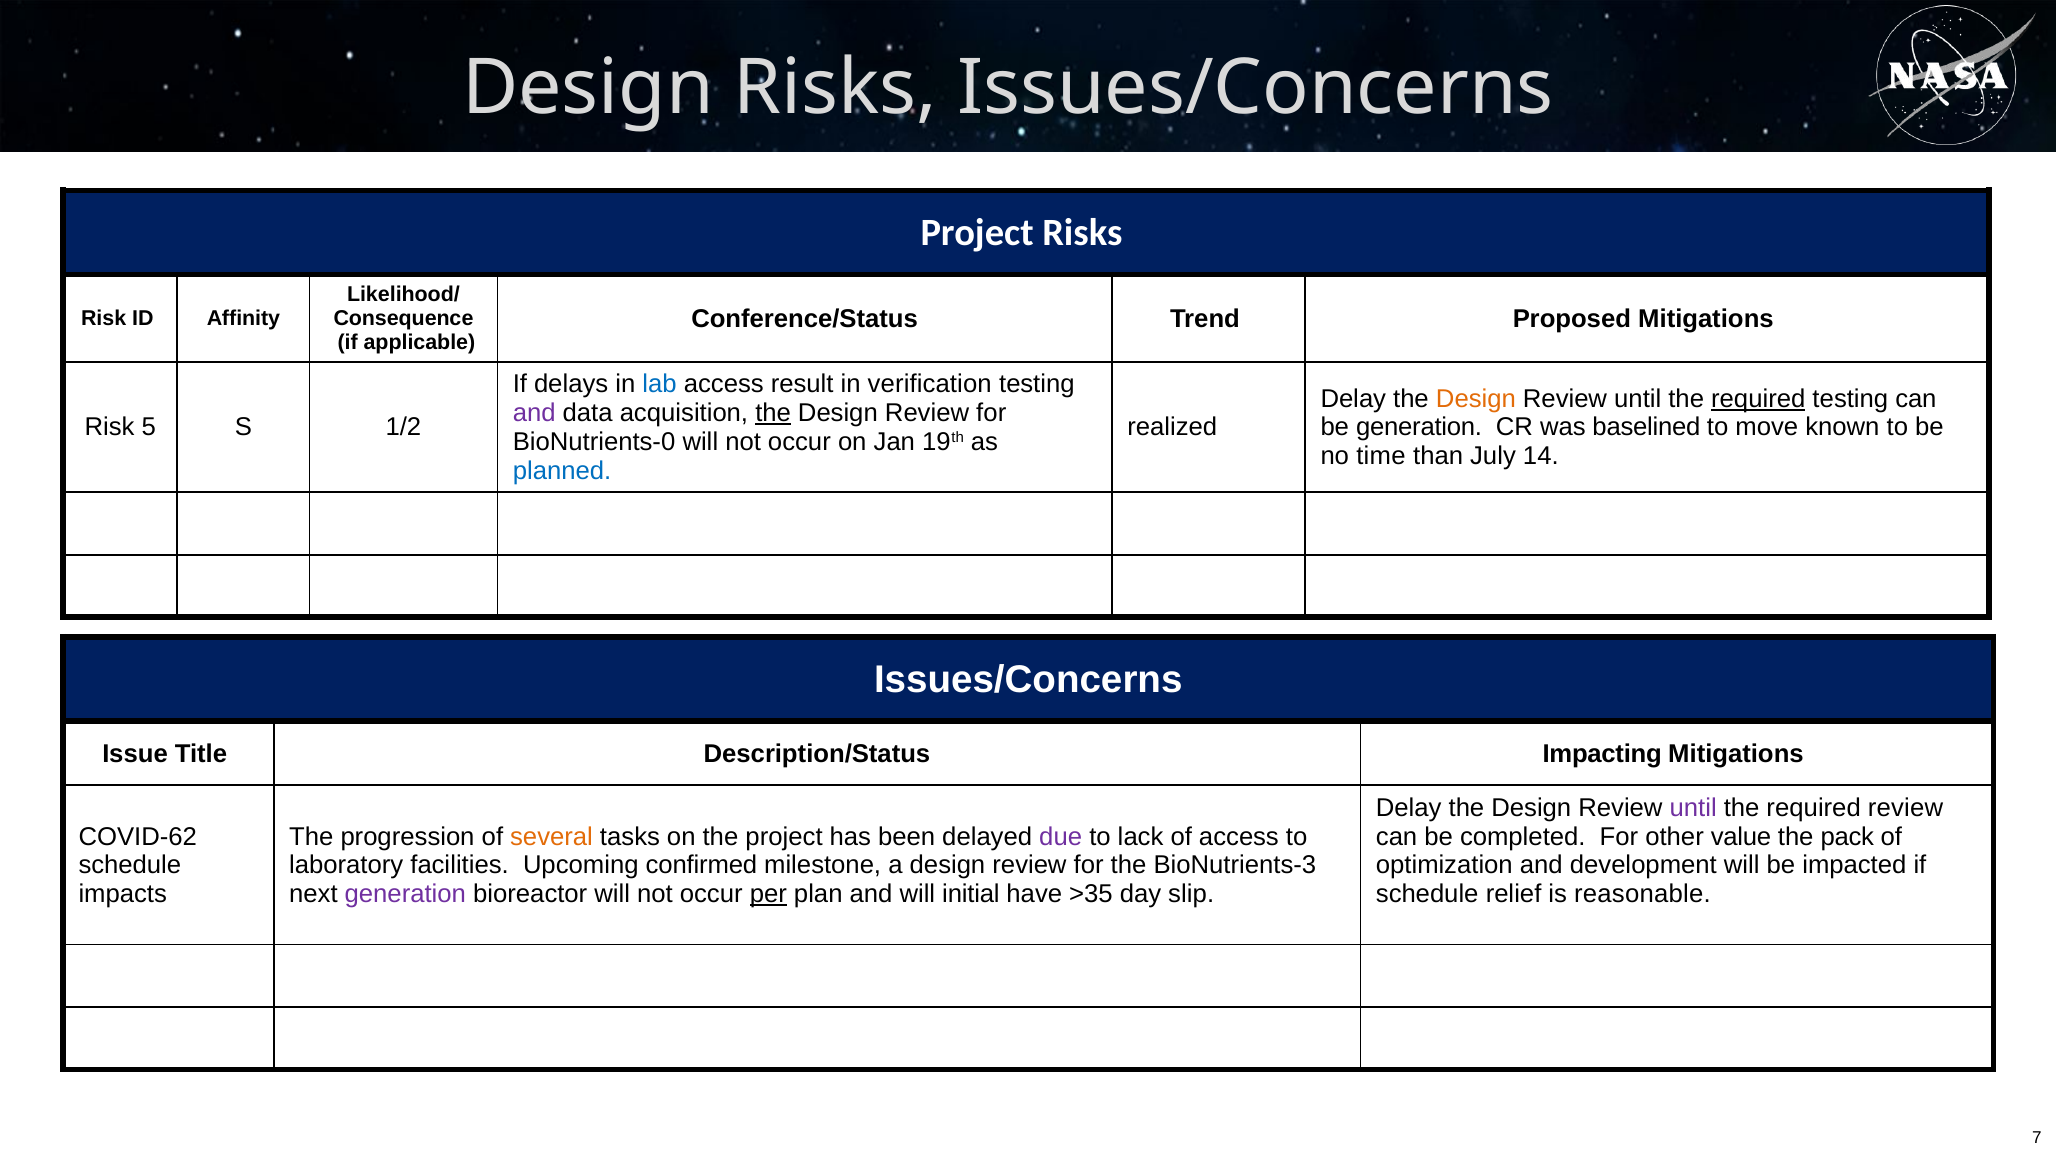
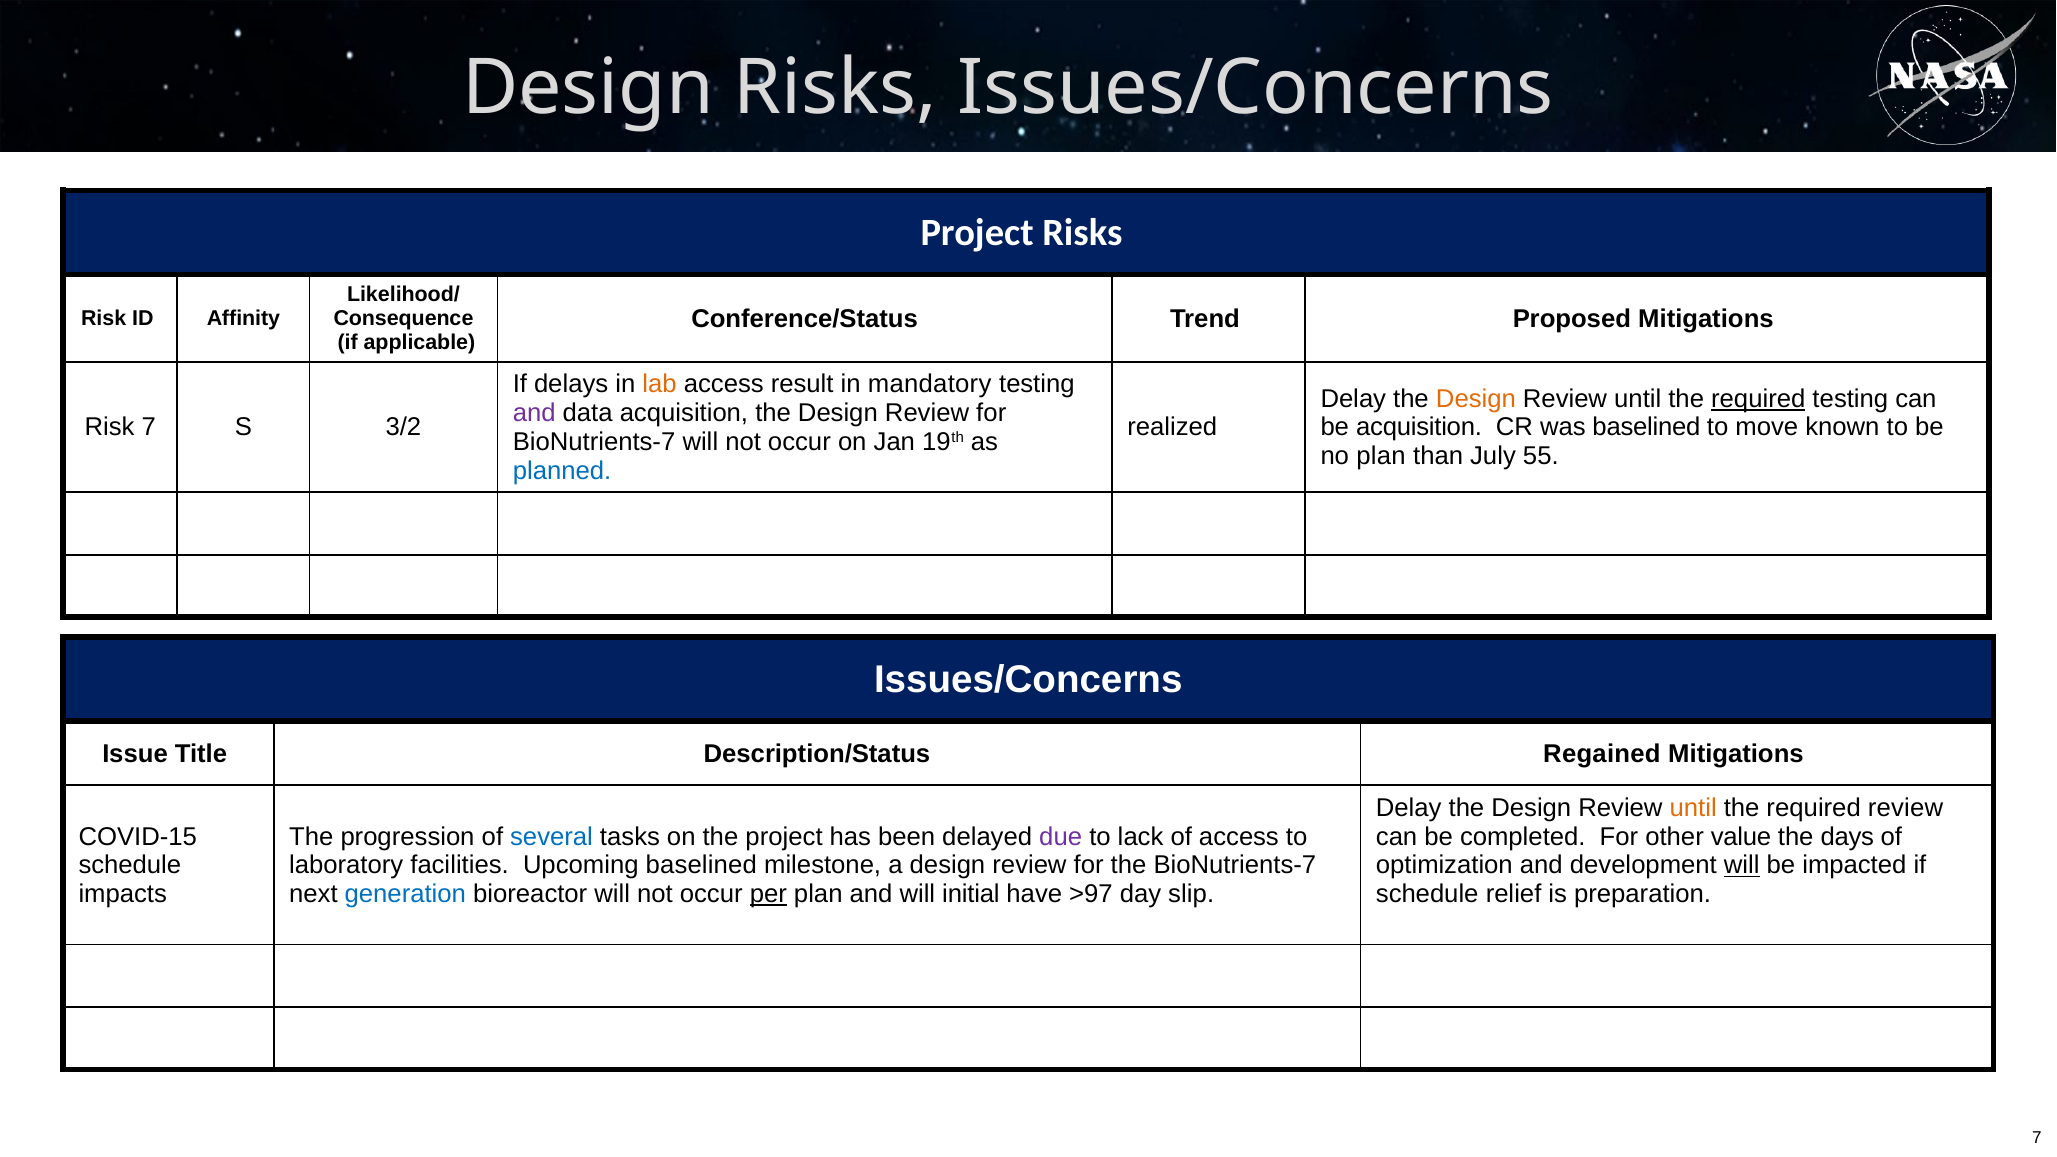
lab colour: blue -> orange (660, 384)
verification: verification -> mandatory (930, 384)
the underline: present -> none (773, 413)
Risk 5: 5 -> 7 (149, 427)
1/2: 1/2 -> 3/2 (403, 427)
be generation: generation -> acquisition (1419, 427)
BioNutrients-0: BioNutrients-0 -> BioNutrients-7 (594, 442)
no time: time -> plan (1381, 456)
14: 14 -> 55 (1541, 456)
Impacting: Impacting -> Regained (1602, 754)
until colour: purple -> orange (1693, 808)
COVID-62: COVID-62 -> COVID-15 (138, 837)
several colour: orange -> blue (552, 837)
pack: pack -> days (1847, 837)
Upcoming confirmed: confirmed -> baselined (701, 865)
the BioNutrients-3: BioNutrients-3 -> BioNutrients-7 (1235, 865)
will underline: none -> present (1742, 865)
generation colour: purple -> blue (405, 894)
>35: >35 -> >97 (1091, 894)
reasonable: reasonable -> preparation (1643, 894)
